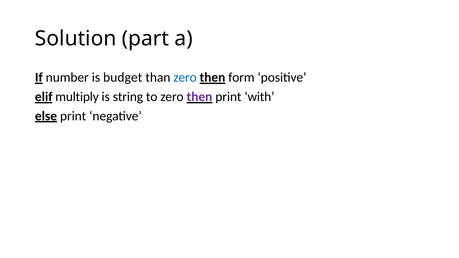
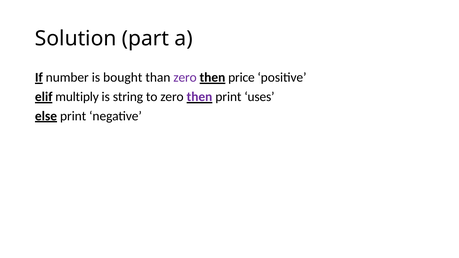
budget: budget -> bought (123, 78)
zero colour: blue -> purple (185, 78)
form: form -> price (241, 78)
with: with -> uses (259, 97)
